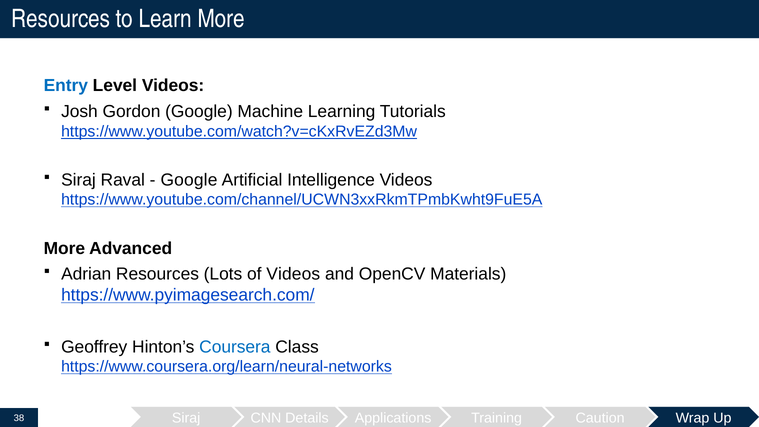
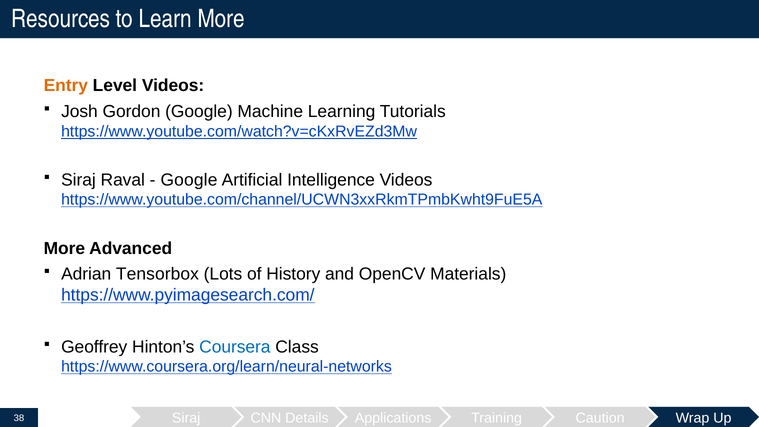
Entry colour: blue -> orange (66, 86)
Adrian Resources: Resources -> Tensorbox (157, 274)
of Videos: Videos -> History (293, 274)
